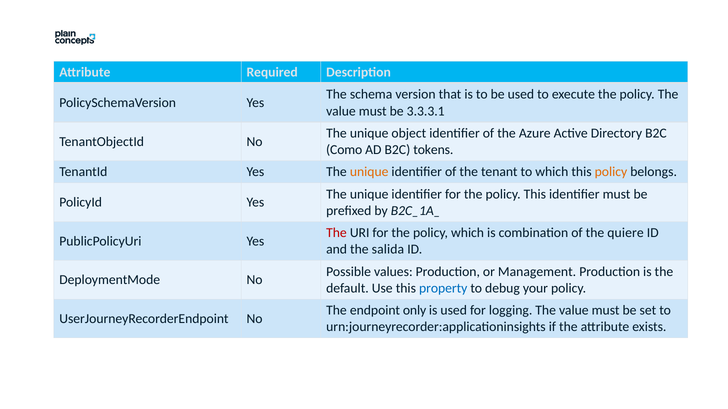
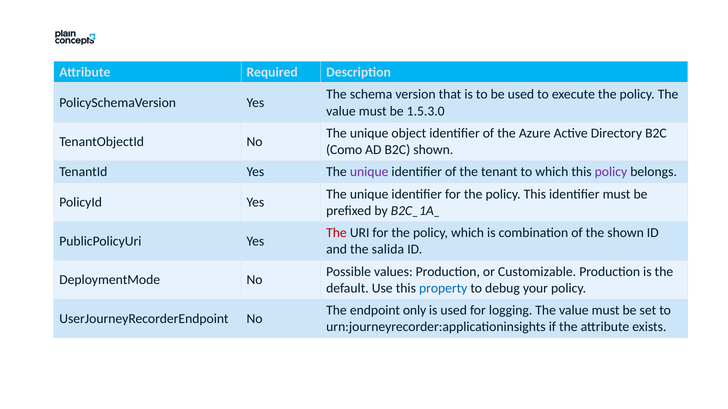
3.3.3.1: 3.3.3.1 -> 1.5.3.0 (426, 111)
B2C tokens: tokens -> shown (433, 150)
unique colour: orange -> purple (369, 172)
policy colour: orange -> purple (611, 172)
the quiere: quiere -> shown (626, 233)
Management: Management -> Customizable (537, 272)
